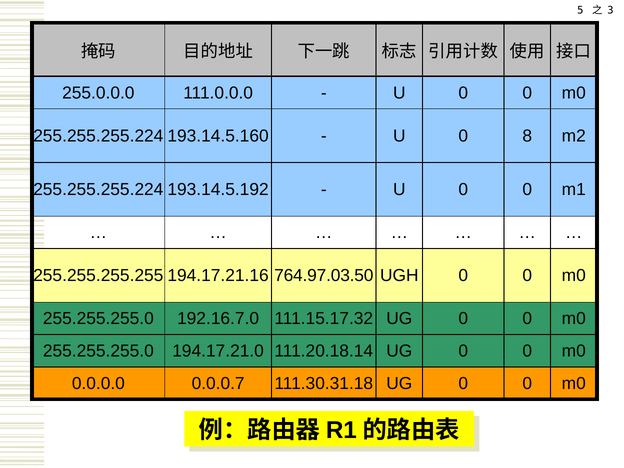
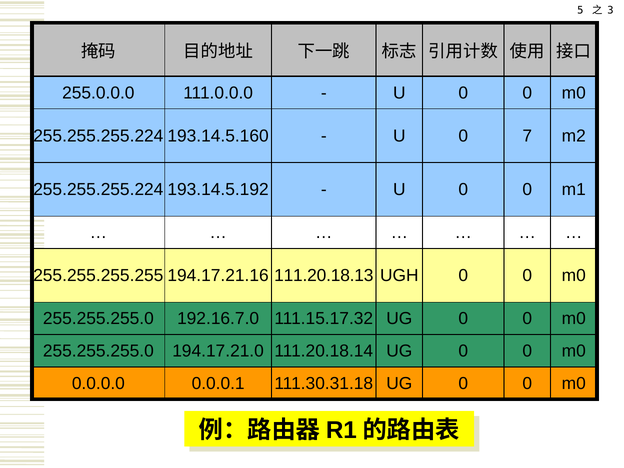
8: 8 -> 7 (527, 136)
764.97.03.50: 764.97.03.50 -> 111.20.18.13 (324, 276)
0.0.0.7: 0.0.0.7 -> 0.0.0.1 (218, 383)
